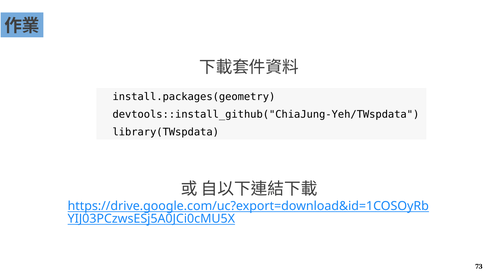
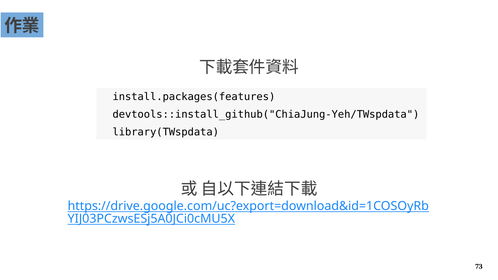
install.packages(geometry: install.packages(geometry -> install.packages(features (194, 97)
